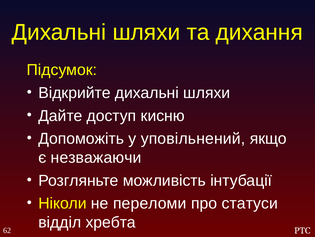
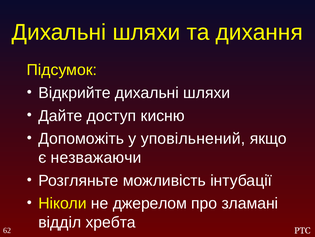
переломи: переломи -> джерелом (150, 203)
статуси: статуси -> зламані (250, 203)
